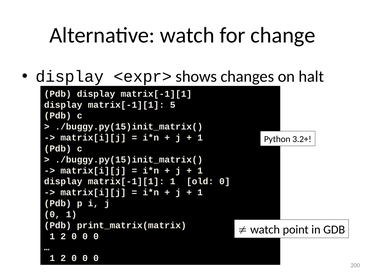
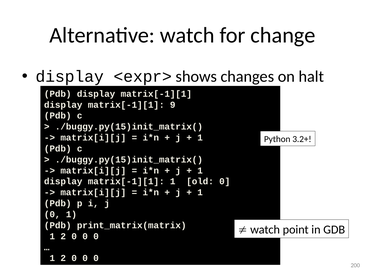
5: 5 -> 9 (173, 105)
